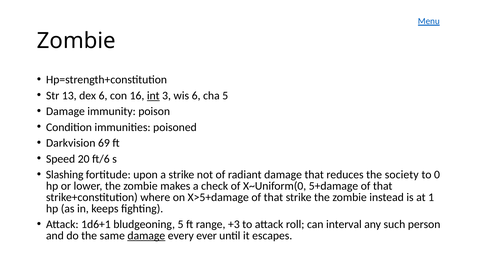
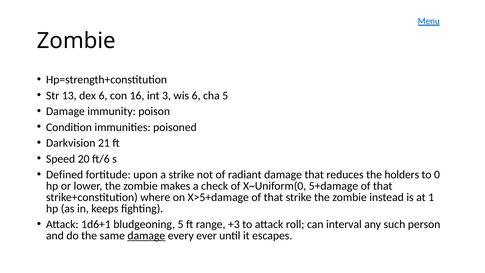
int underline: present -> none (153, 95)
69: 69 -> 21 (104, 143)
Slashing: Slashing -> Defined (65, 175)
society: society -> holders (402, 175)
